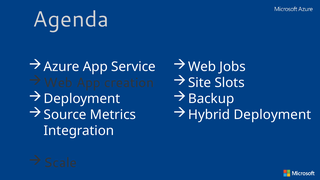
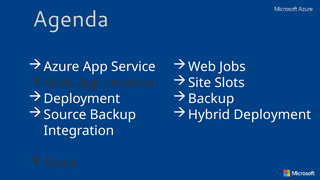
Source Metrics: Metrics -> Backup (113, 115)
